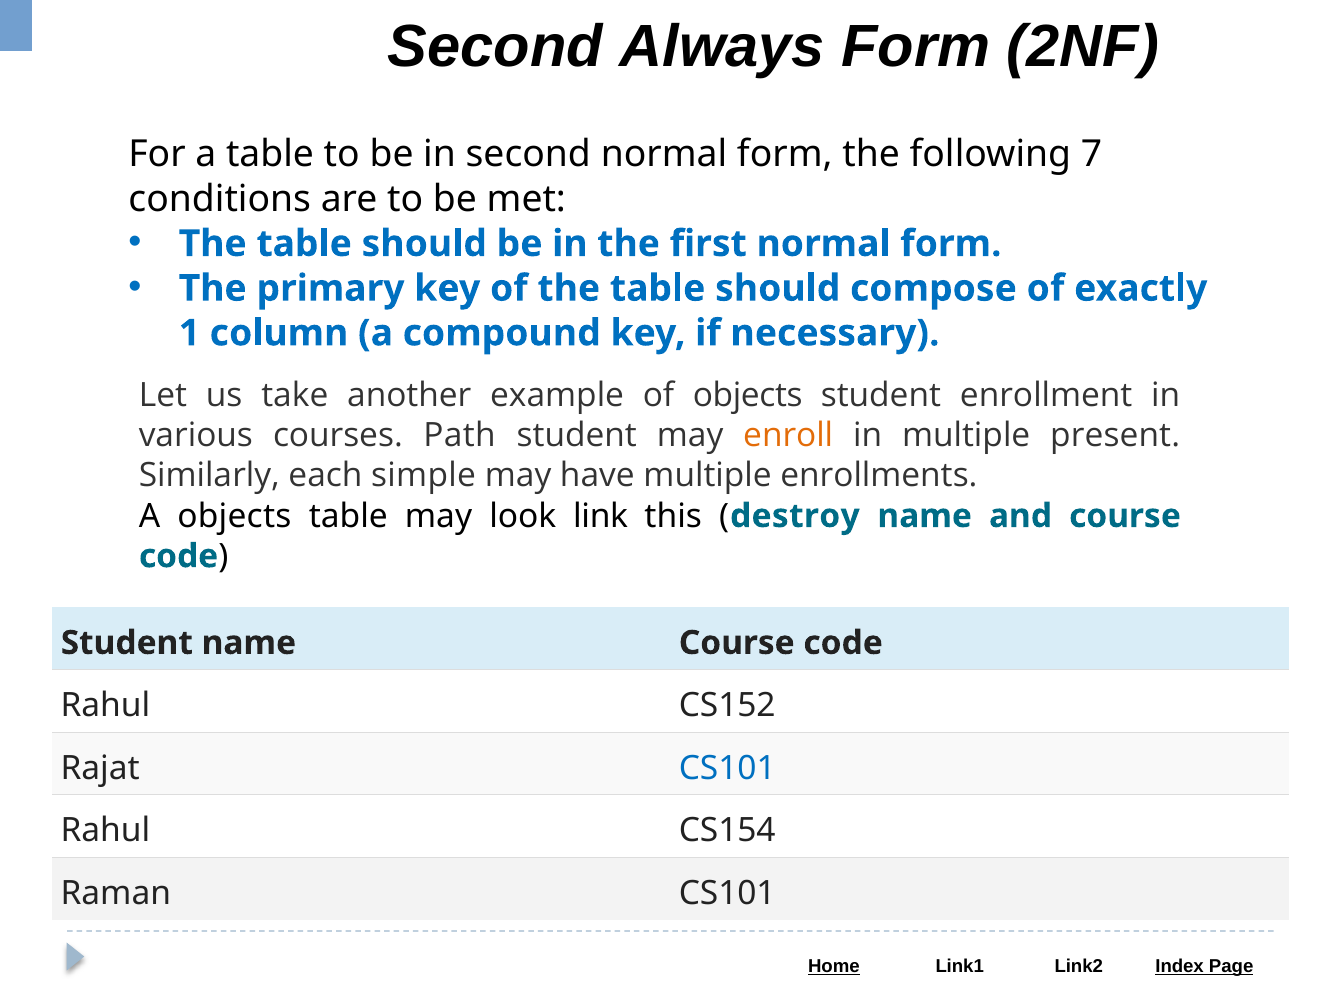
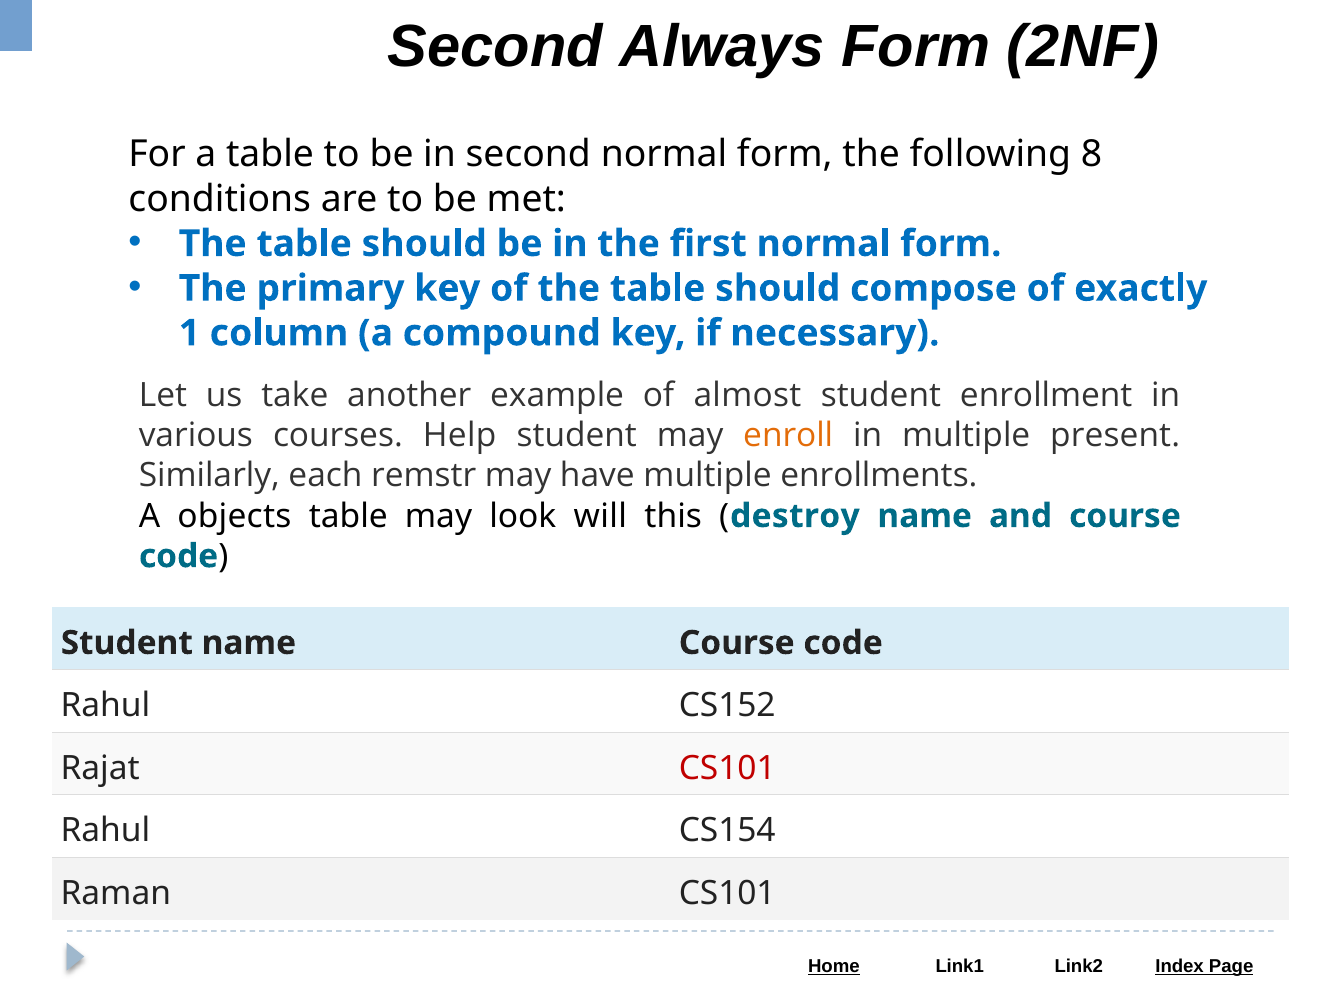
7: 7 -> 8 (1092, 154)
of objects: objects -> almost (747, 396)
Path: Path -> Help (460, 436)
simple: simple -> remstr (424, 476)
link: link -> will (600, 516)
CS101 colour: blue -> red (727, 769)
